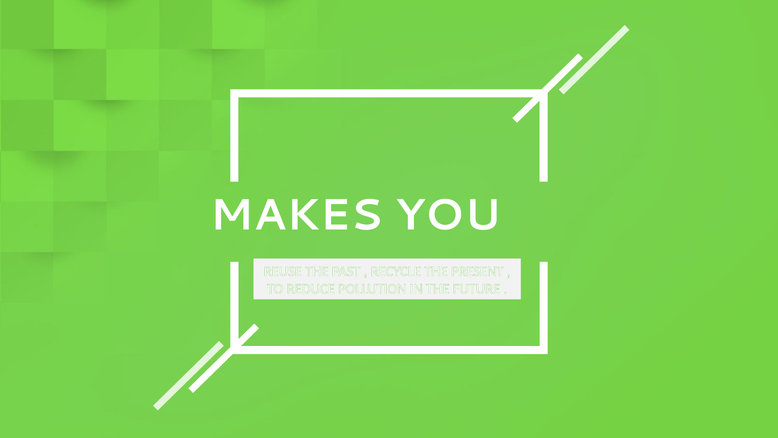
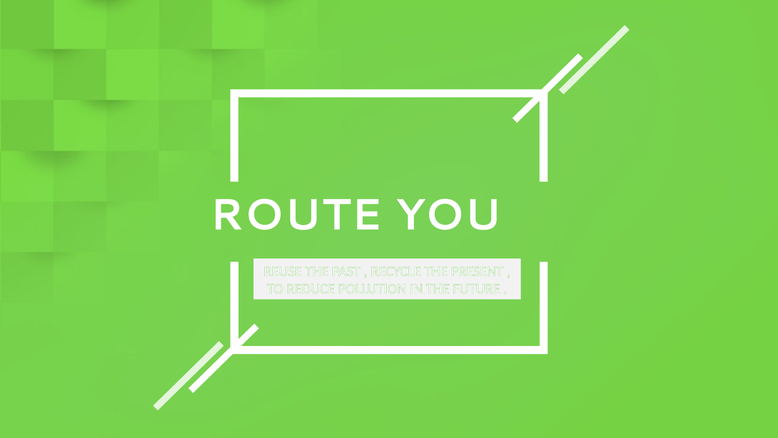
MAKES: MAKES -> ROUTE (296, 215)
